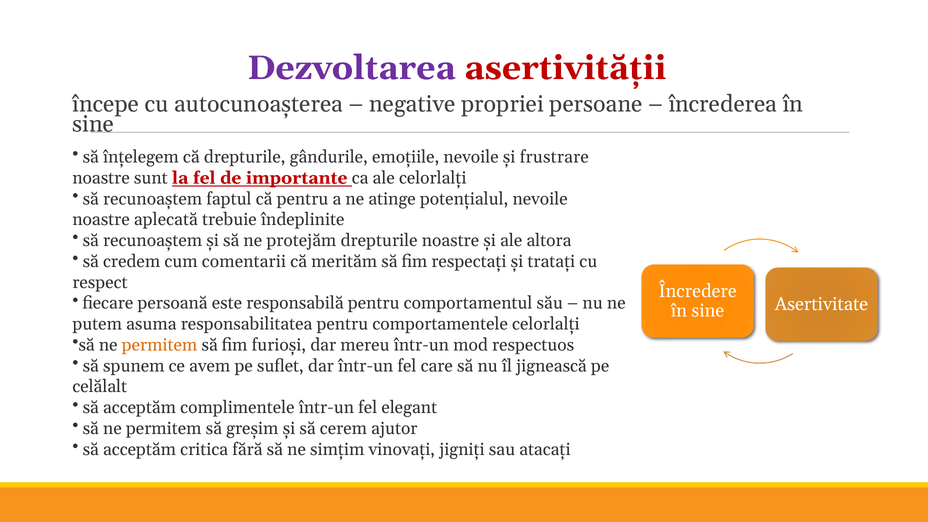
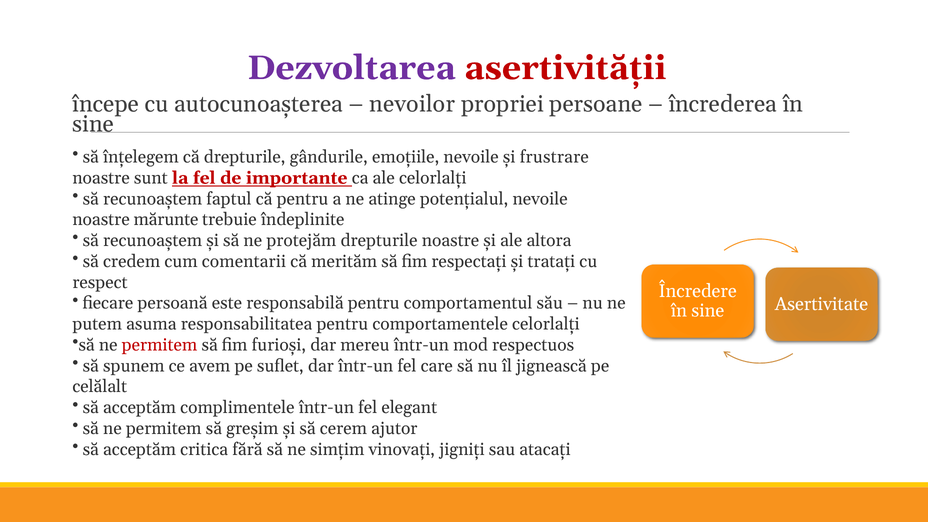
negative: negative -> nevoilor (412, 104)
aplecată: aplecată -> mărunte (166, 220)
permitem colour: orange -> red (160, 345)
